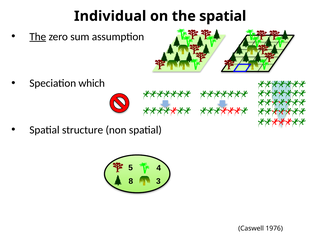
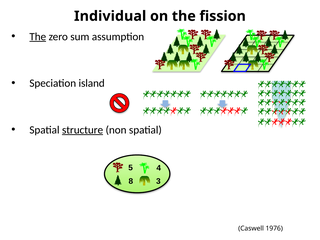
the spatial: spatial -> fission (223, 16)
which: which -> island (92, 83)
structure underline: none -> present (83, 130)
